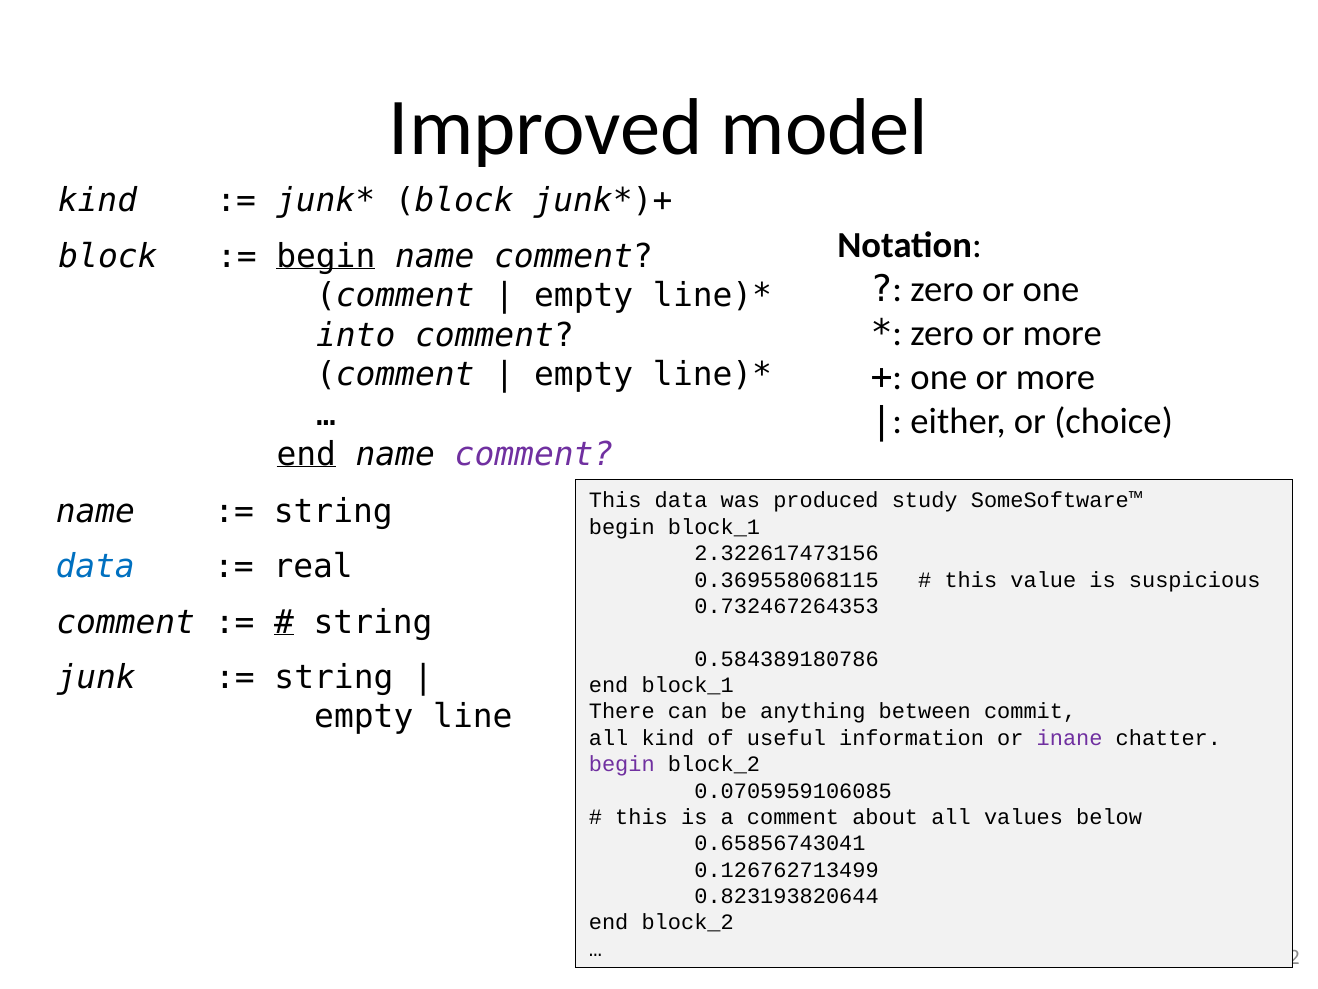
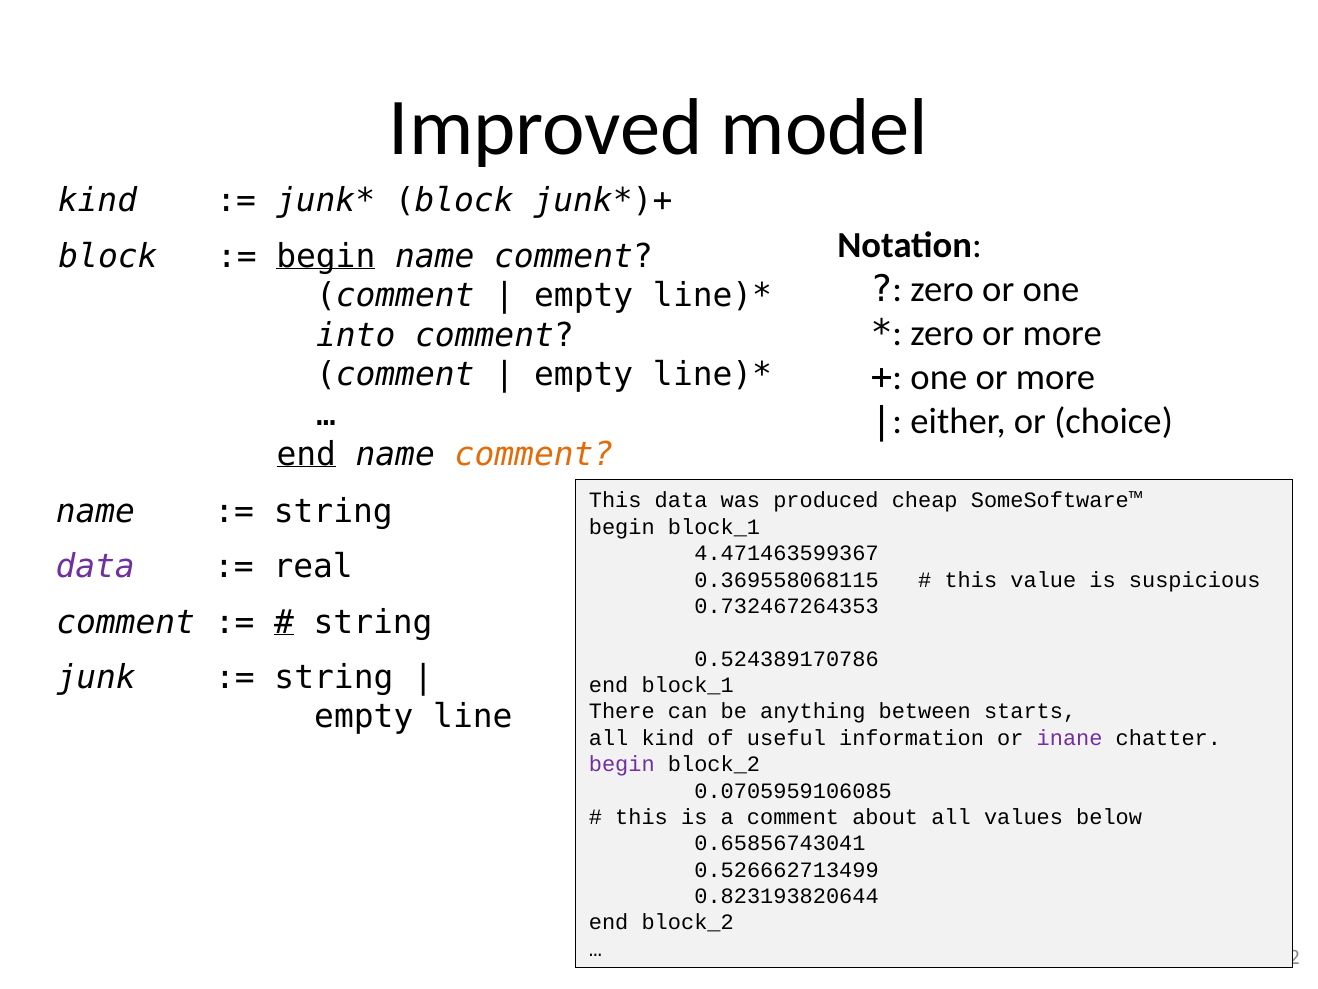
comment colour: purple -> orange (534, 454)
study: study -> cheap (925, 500)
2.322617473156: 2.322617473156 -> 4.471463599367 (787, 553)
data colour: blue -> purple (95, 567)
0.584389180786: 0.584389180786 -> 0.524389170786 (787, 659)
commit: commit -> starts (1030, 711)
0.126762713499: 0.126762713499 -> 0.526662713499 (787, 869)
